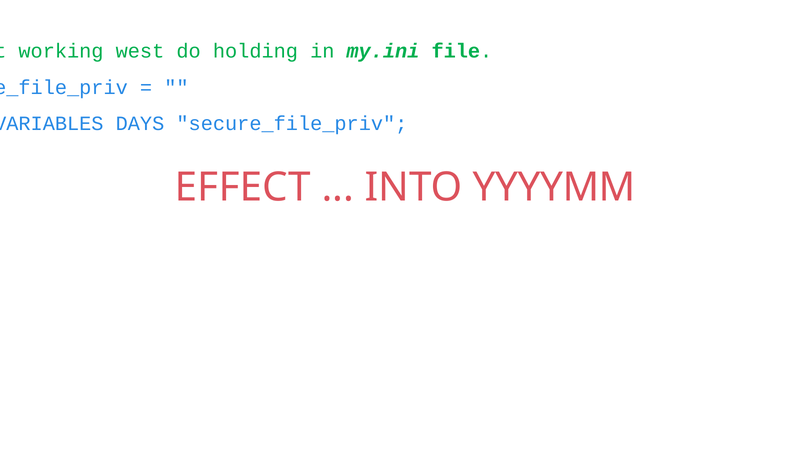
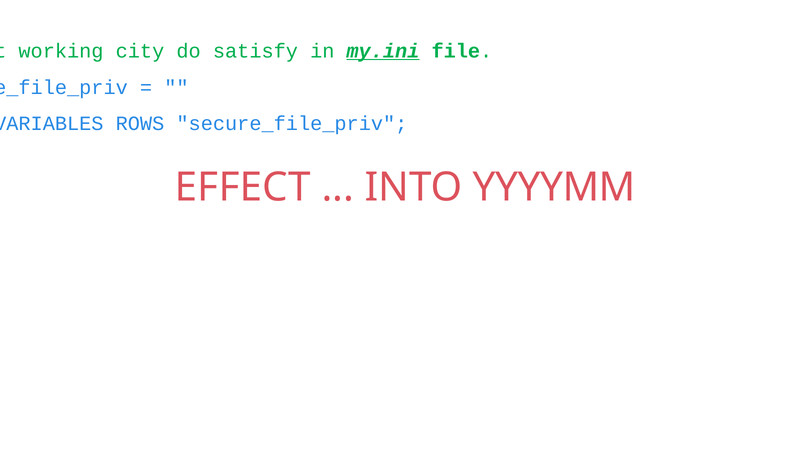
west: west -> city (140, 51)
holding: holding -> satisfy (255, 51)
my.ini underline: none -> present (383, 51)
DAYS: DAYS -> ROWS (140, 124)
